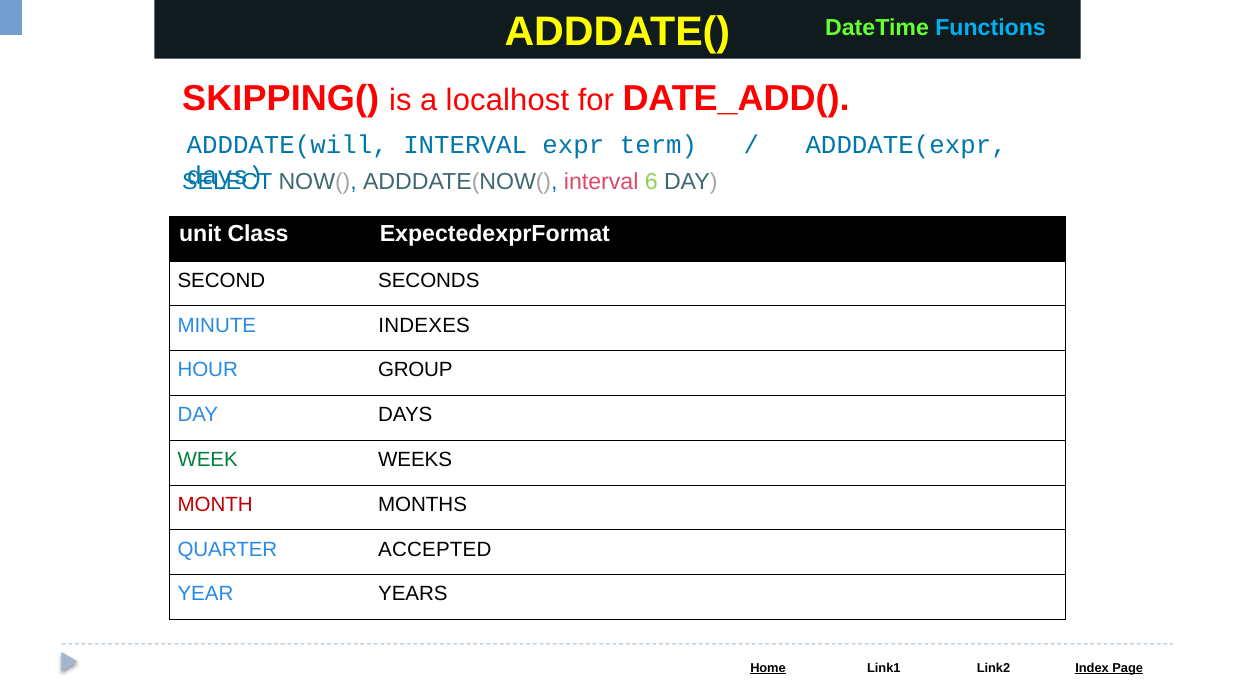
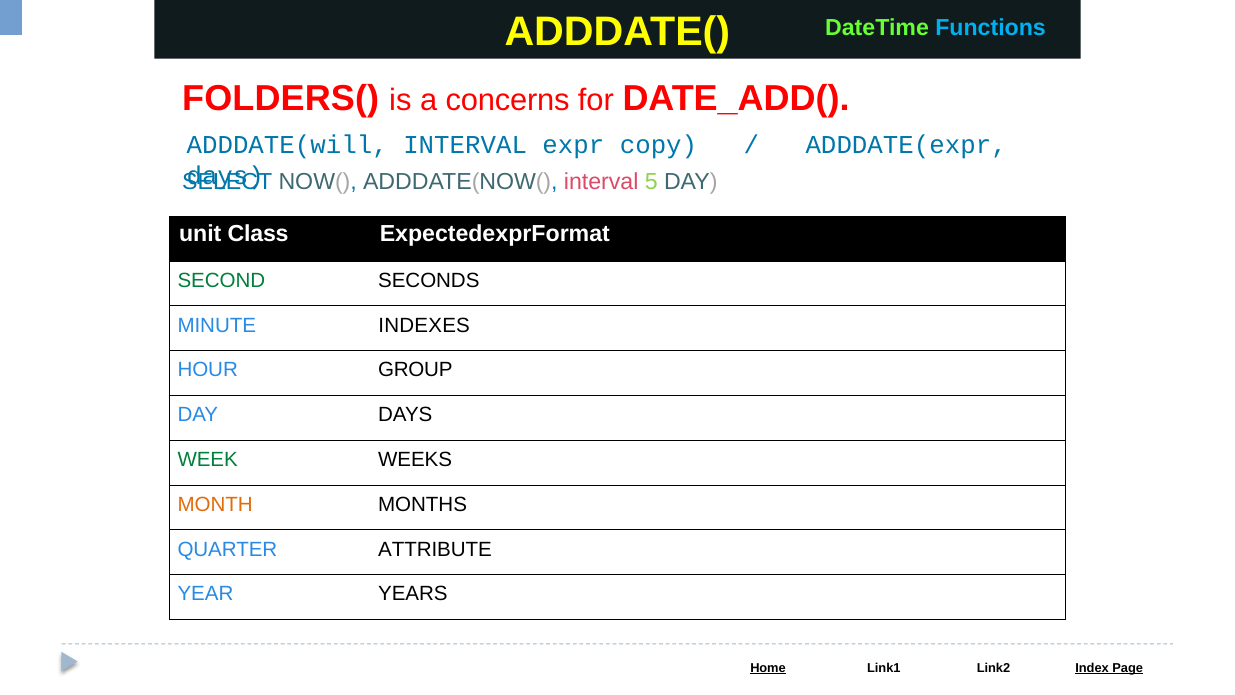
SKIPPING(: SKIPPING( -> FOLDERS( (281, 98)
localhost: localhost -> concerns (508, 100)
term: term -> copy (659, 145)
6: 6 -> 5 (651, 182)
SECOND colour: black -> green (221, 280)
MONTH colour: red -> orange (215, 504)
ACCEPTED: ACCEPTED -> ATTRIBUTE (435, 549)
